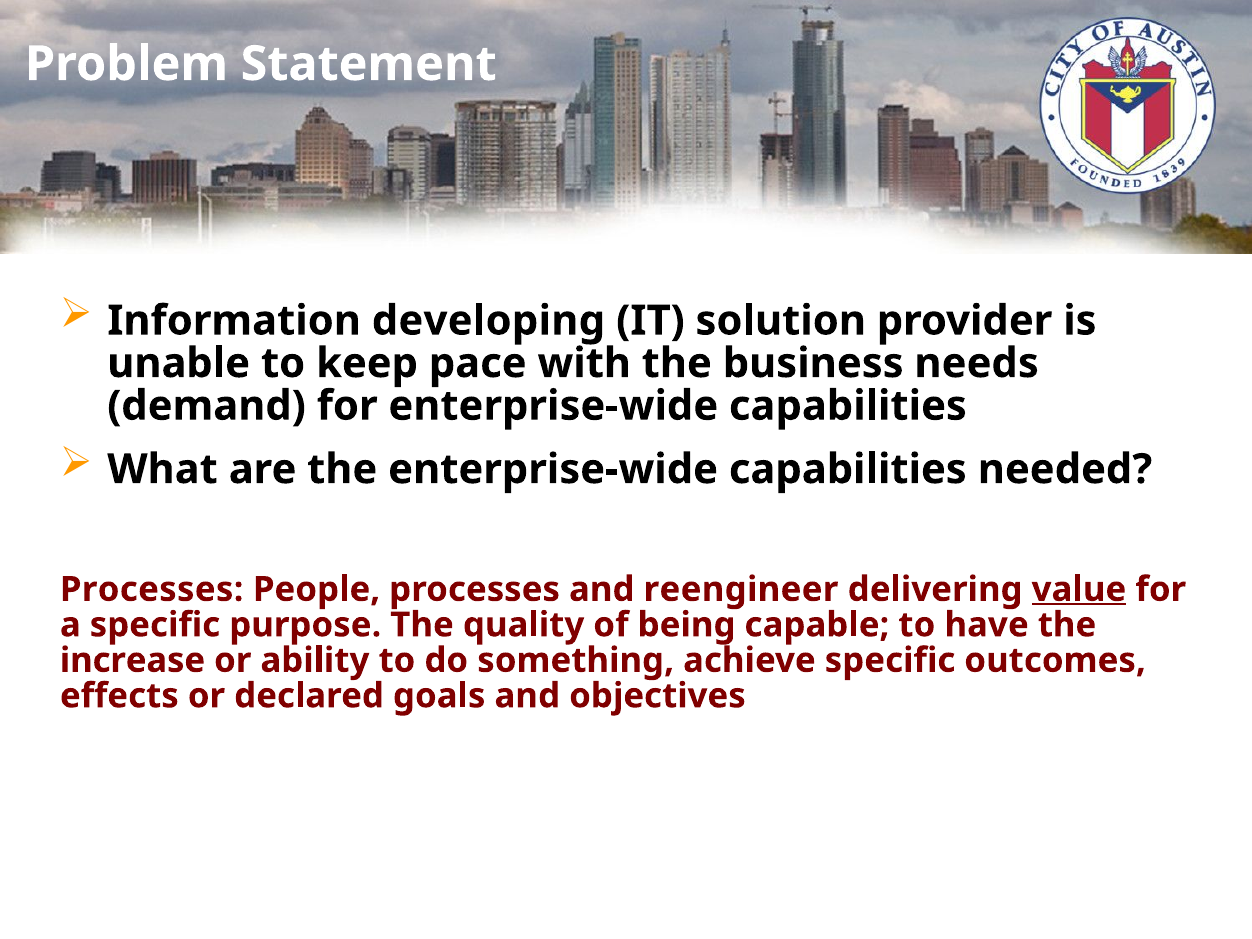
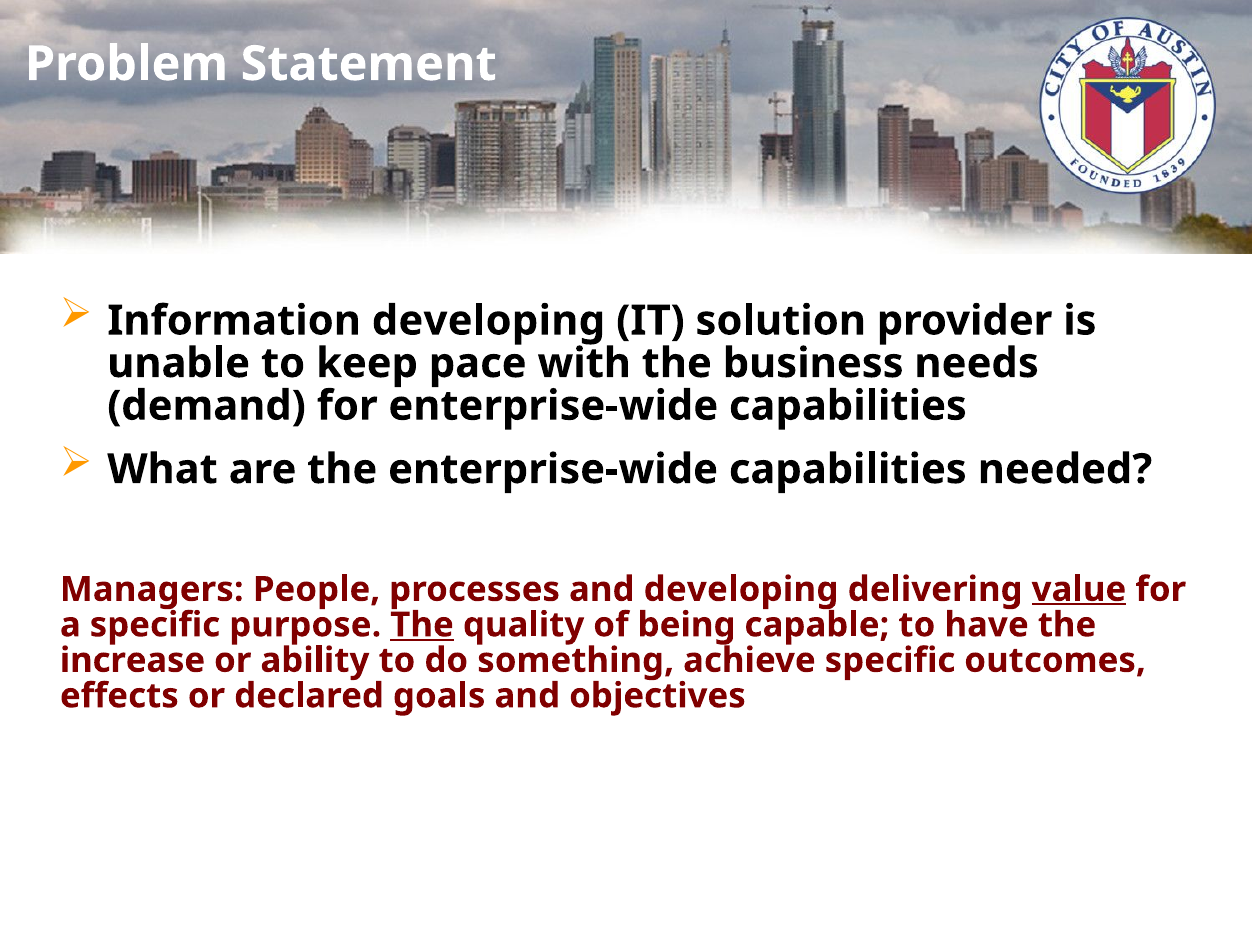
Processes: Processes -> Managers (152, 589)
and reengineer: reengineer -> developing (741, 589)
The underline: none -> present (422, 625)
